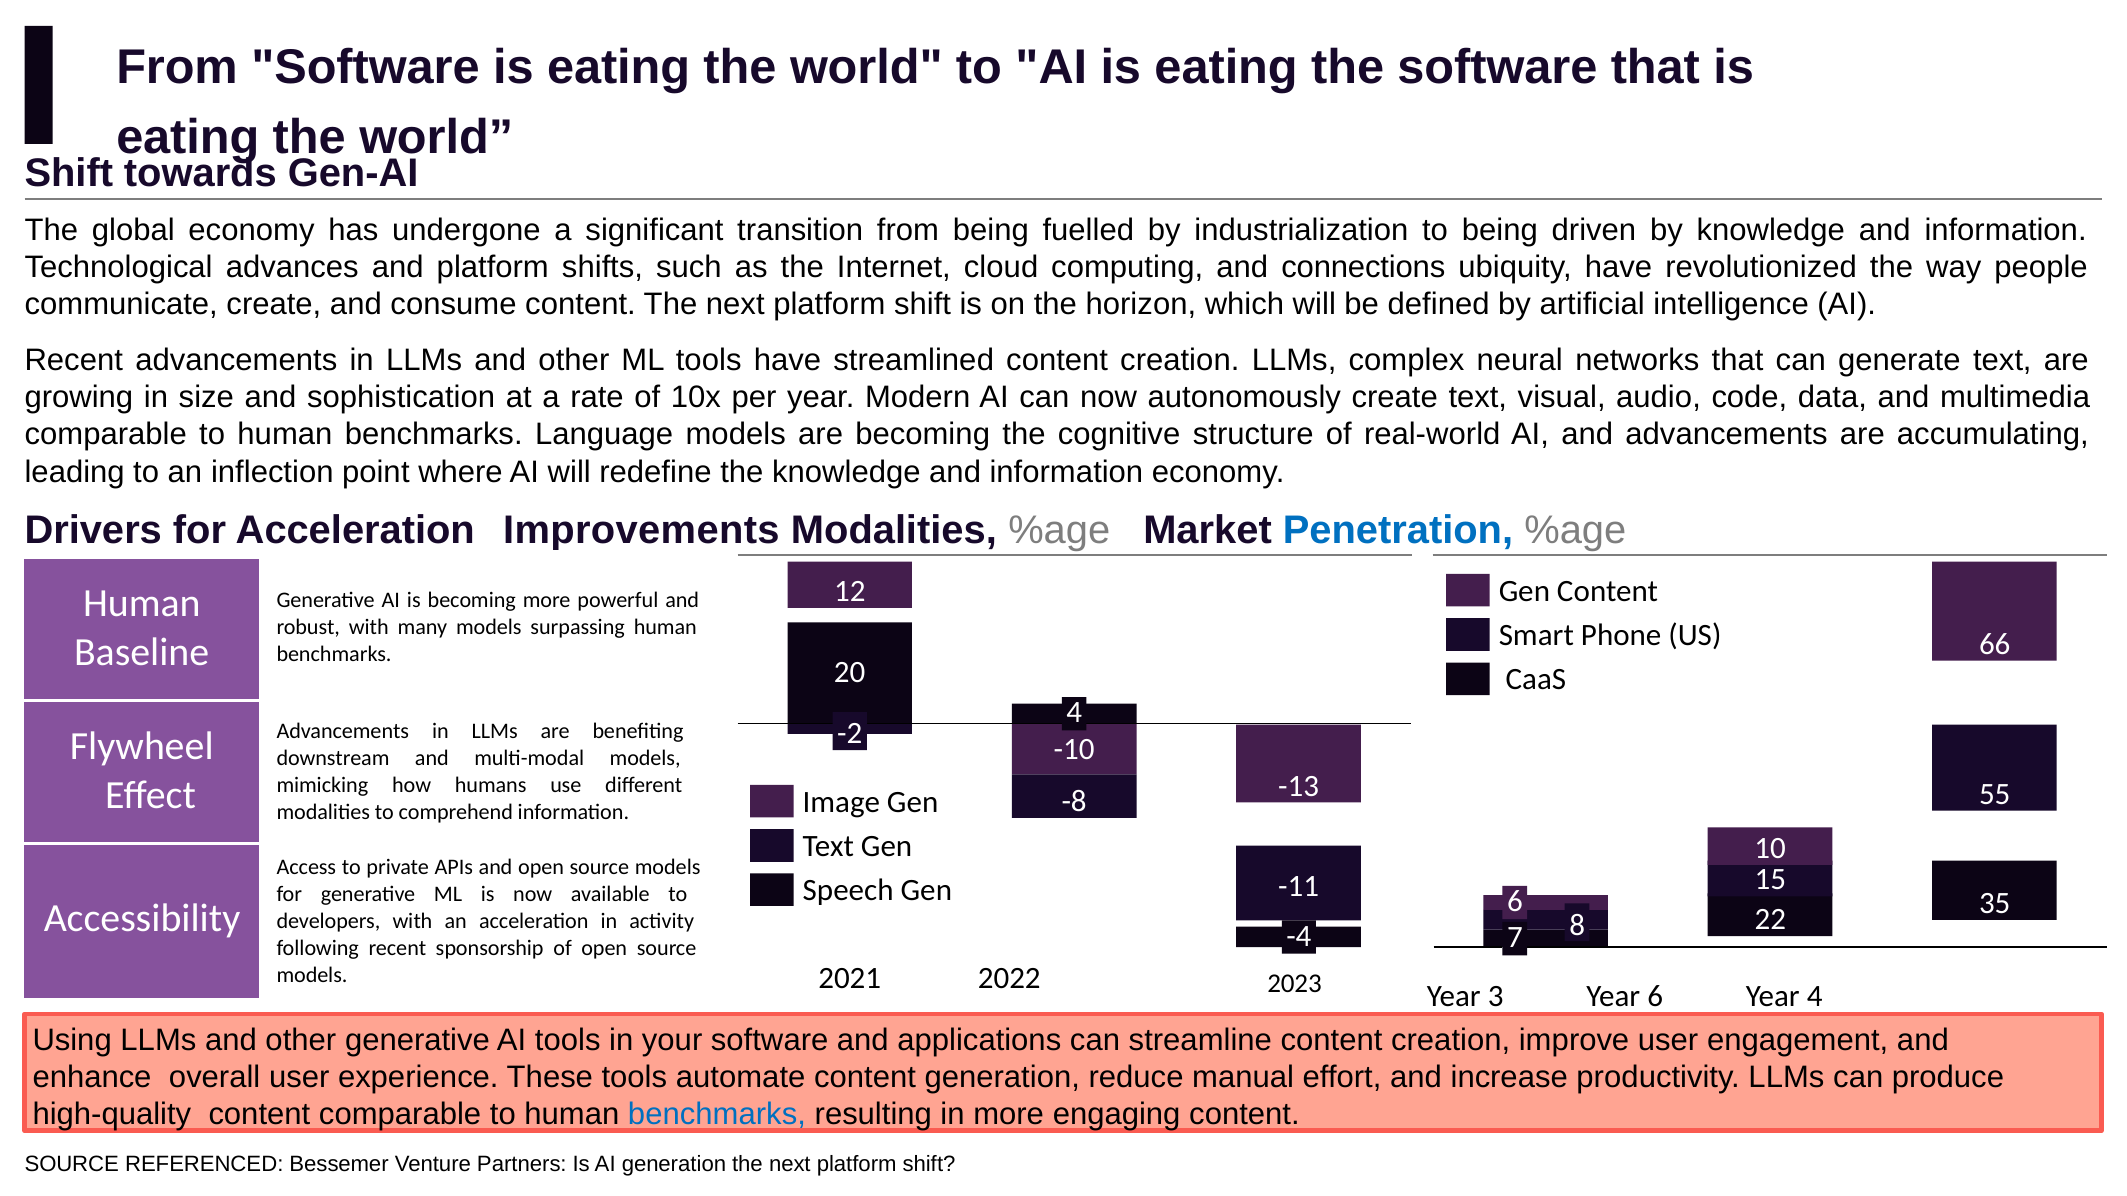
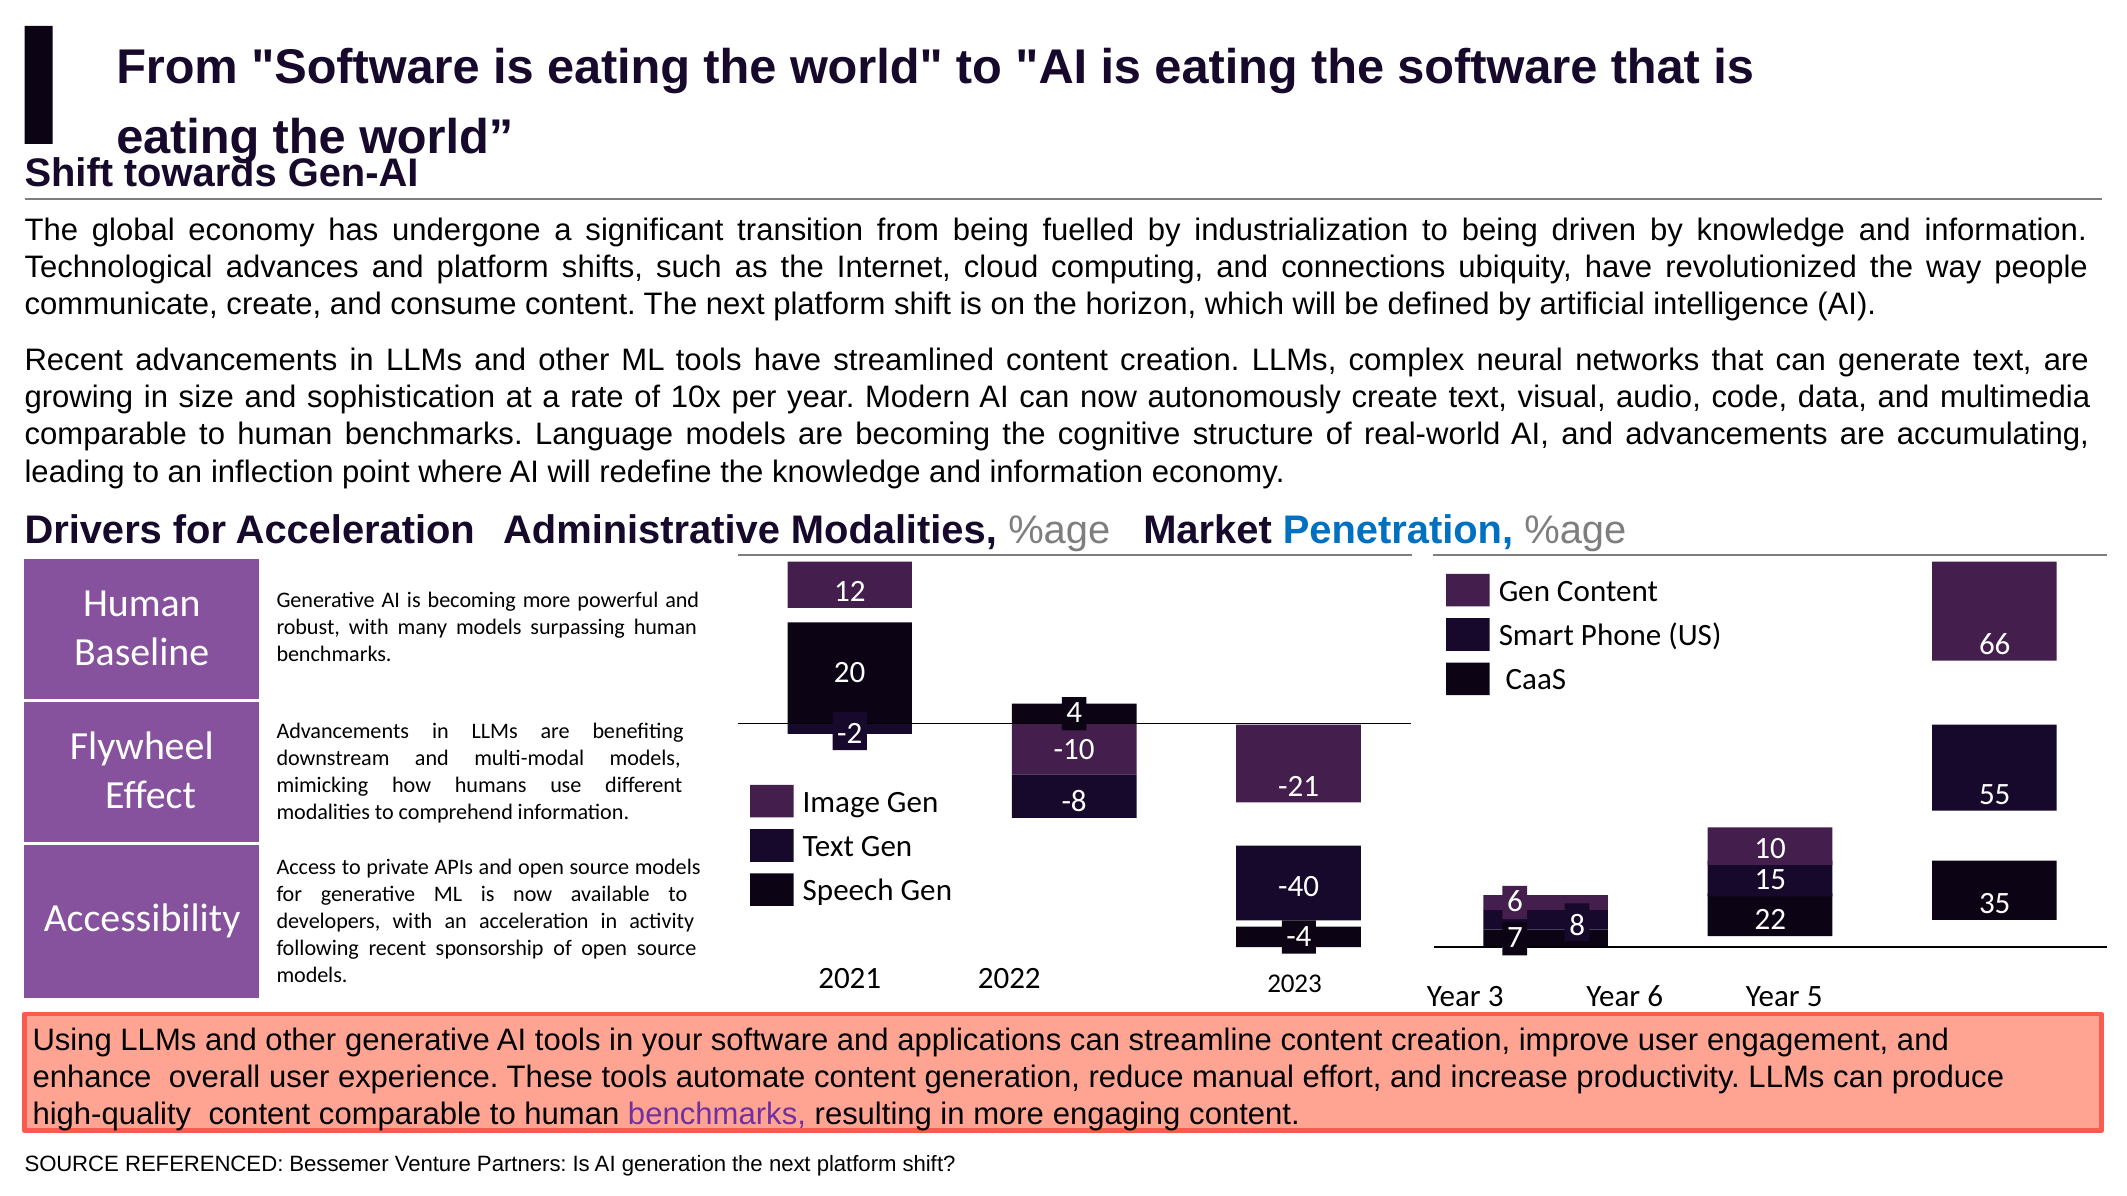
Improvements: Improvements -> Administrative (642, 530)
-13: -13 -> -21 (1299, 786)
-11: -11 -> -40 (1299, 886)
Year 4: 4 -> 5 (1815, 997)
benchmarks colour: blue -> purple (717, 1115)
